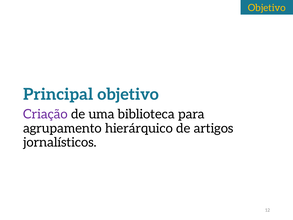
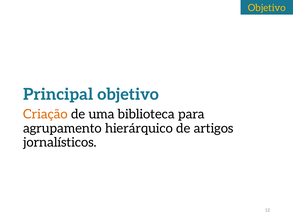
Criação colour: purple -> orange (45, 114)
